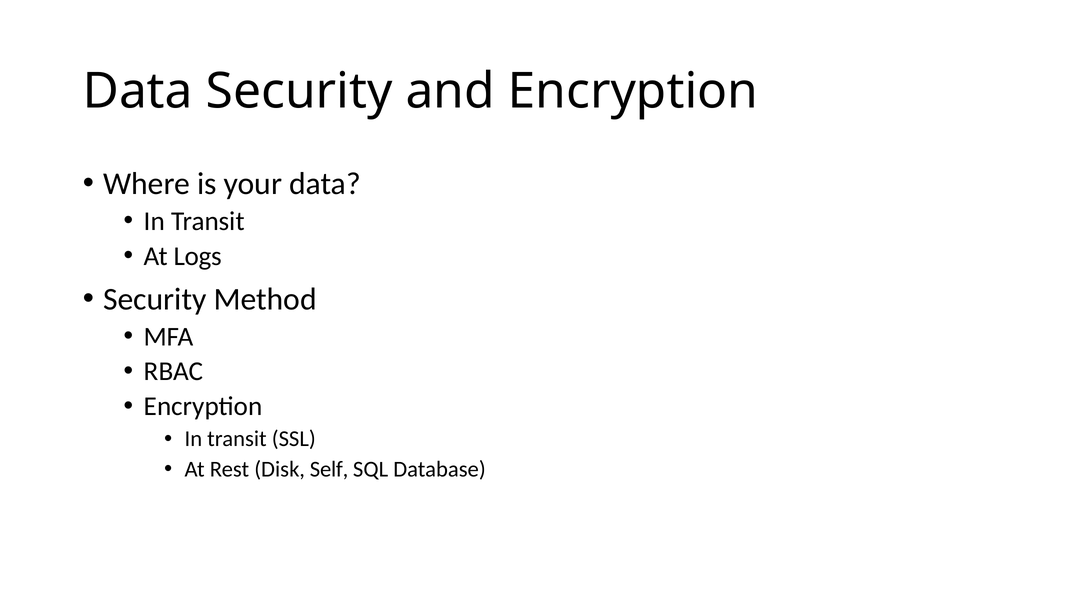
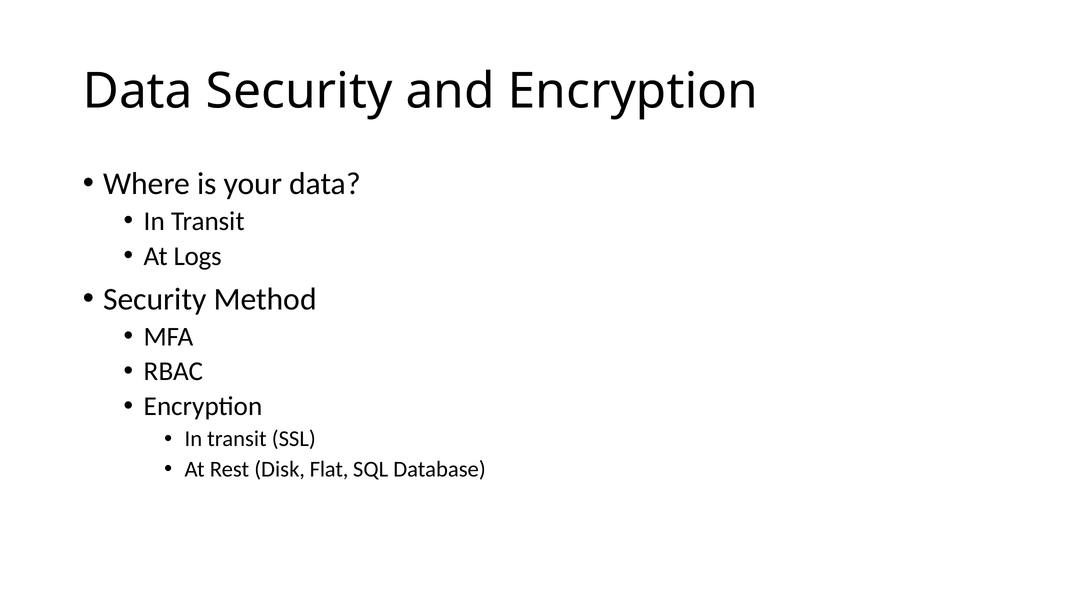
Self: Self -> Flat (329, 469)
